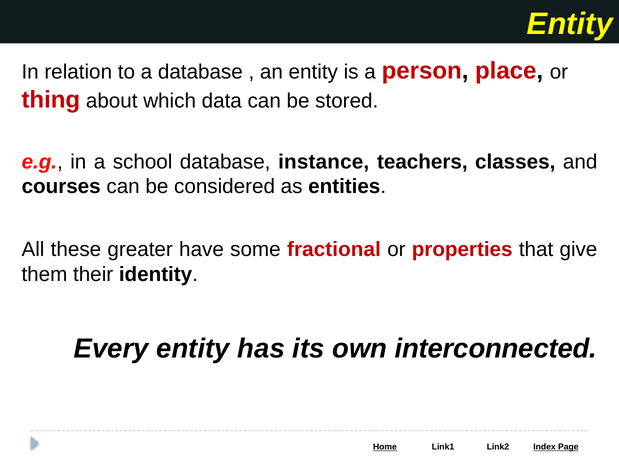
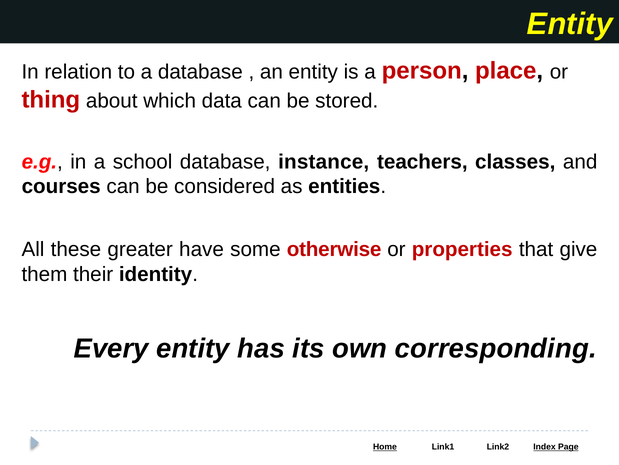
fractional: fractional -> otherwise (334, 249)
interconnected: interconnected -> corresponding (496, 348)
